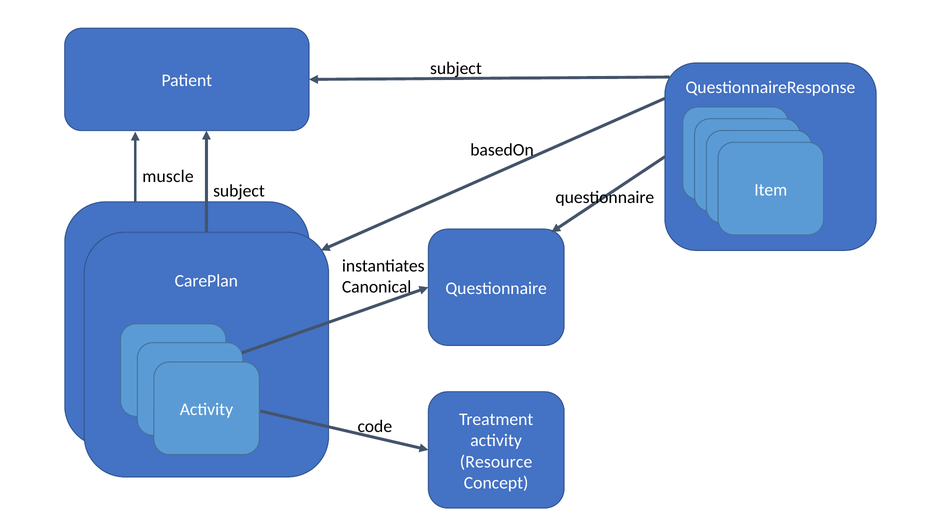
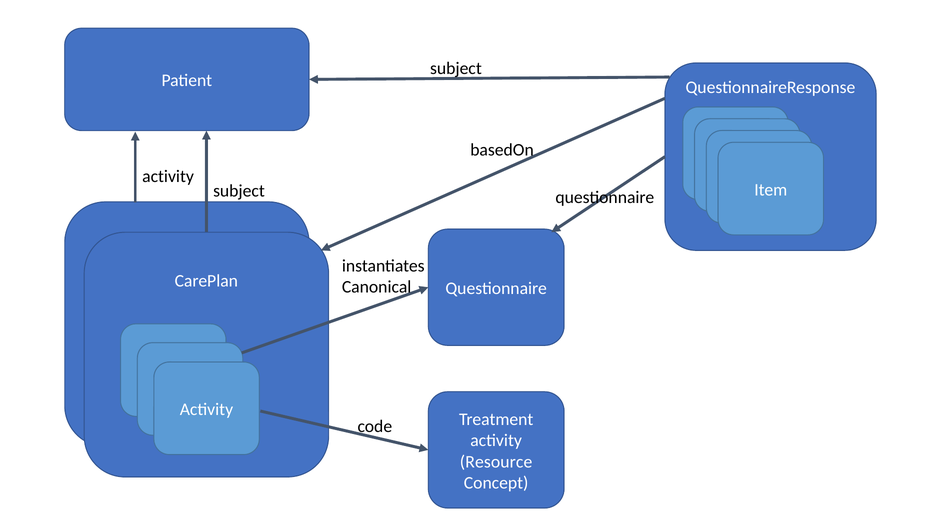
muscle: muscle -> activity (168, 176)
